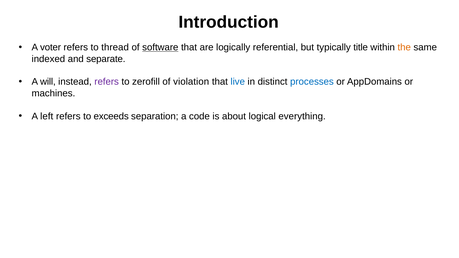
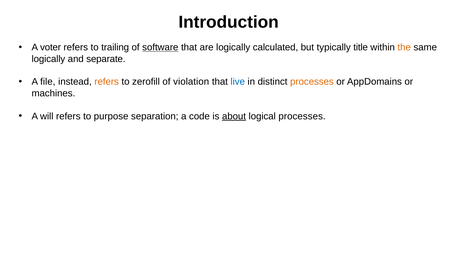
thread: thread -> trailing (115, 47)
referential: referential -> calculated (276, 47)
indexed: indexed -> logically (48, 59)
will: will -> file (48, 82)
refers colour: purple -> orange (107, 82)
processes colour: blue -> orange (312, 82)
left: left -> will (47, 116)
exceeds: exceeds -> purpose (111, 116)
about underline: none -> present (234, 116)
logical everything: everything -> processes (302, 116)
